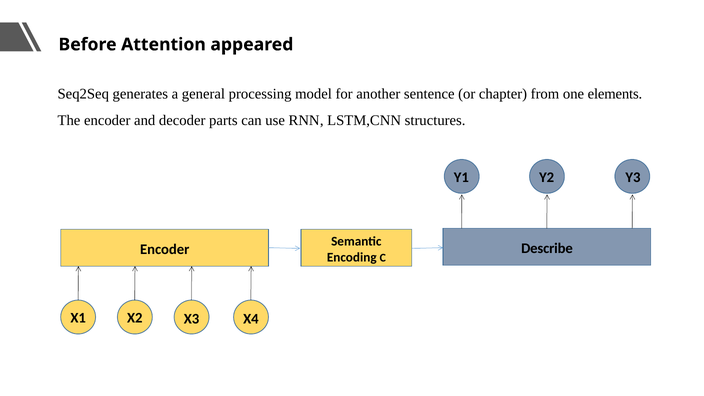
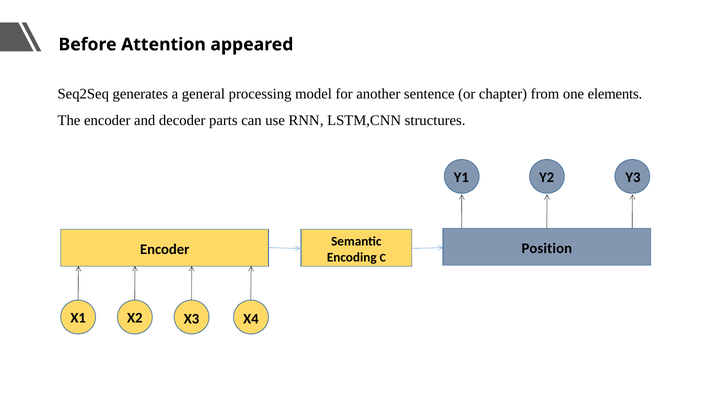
Describe: Describe -> Position (547, 249)
